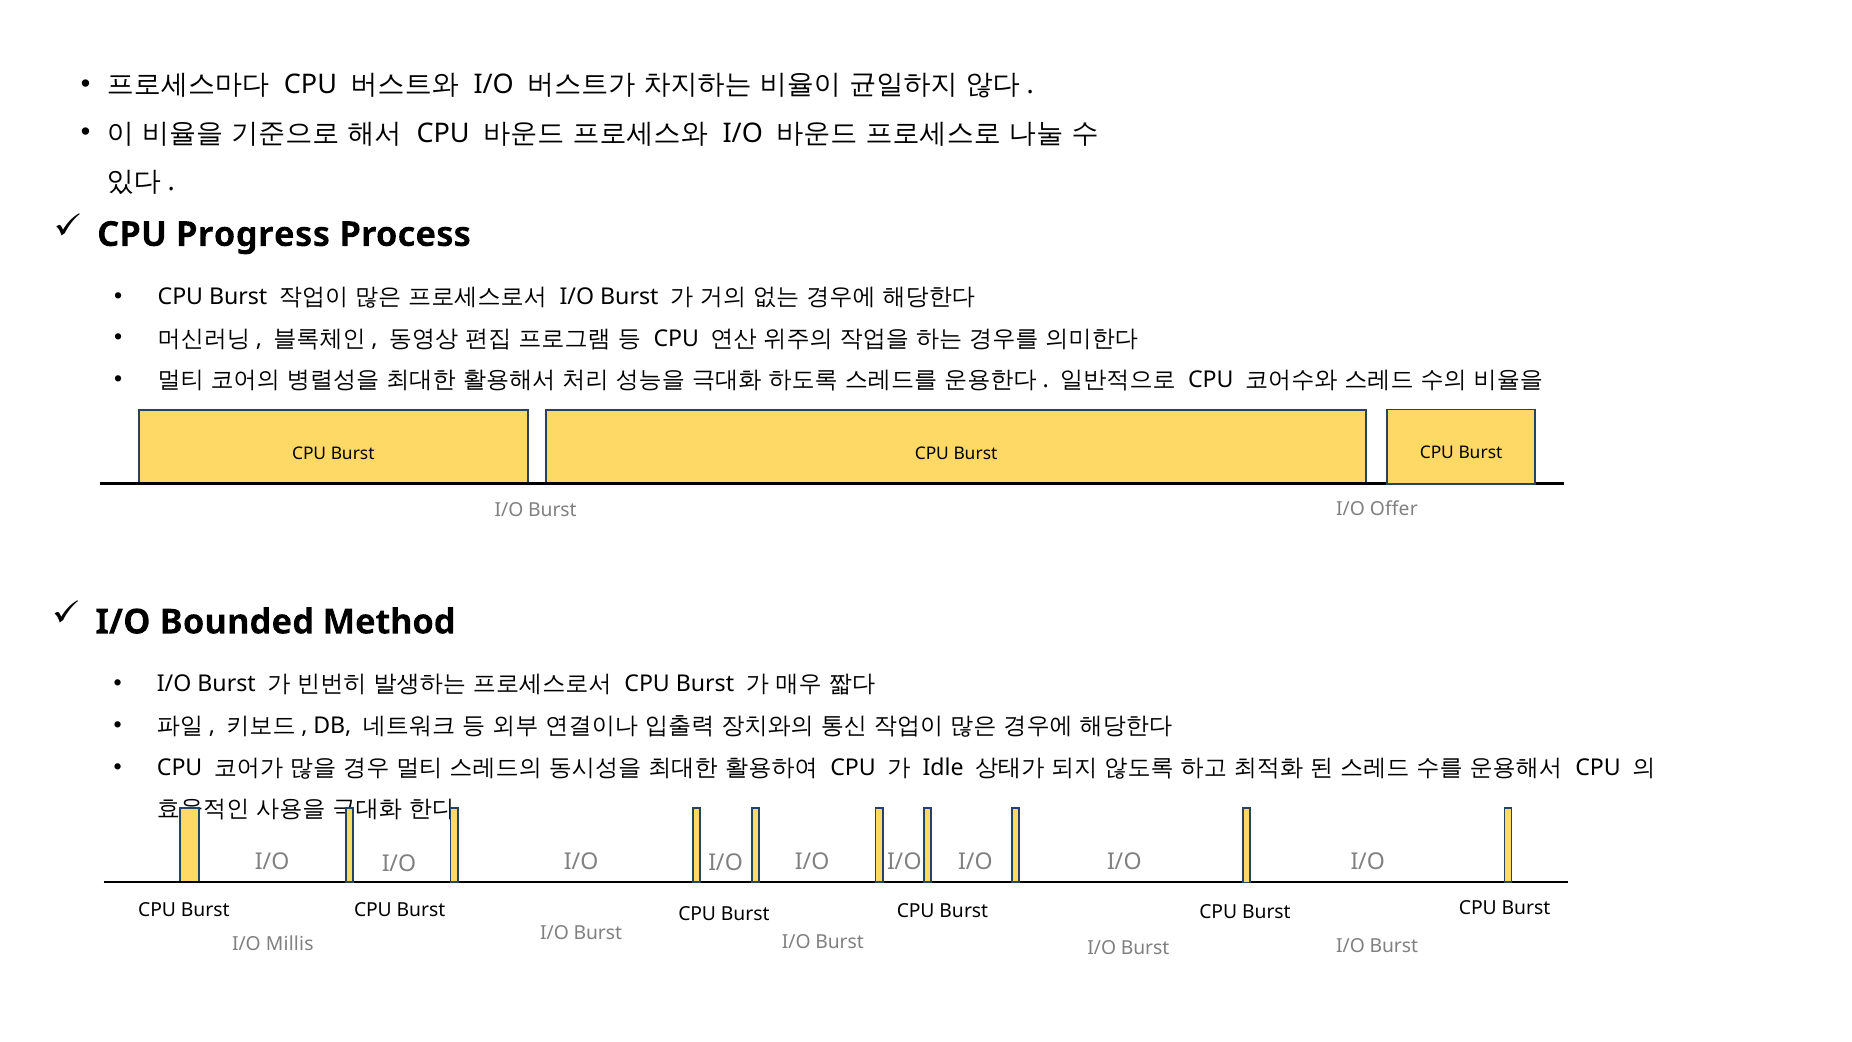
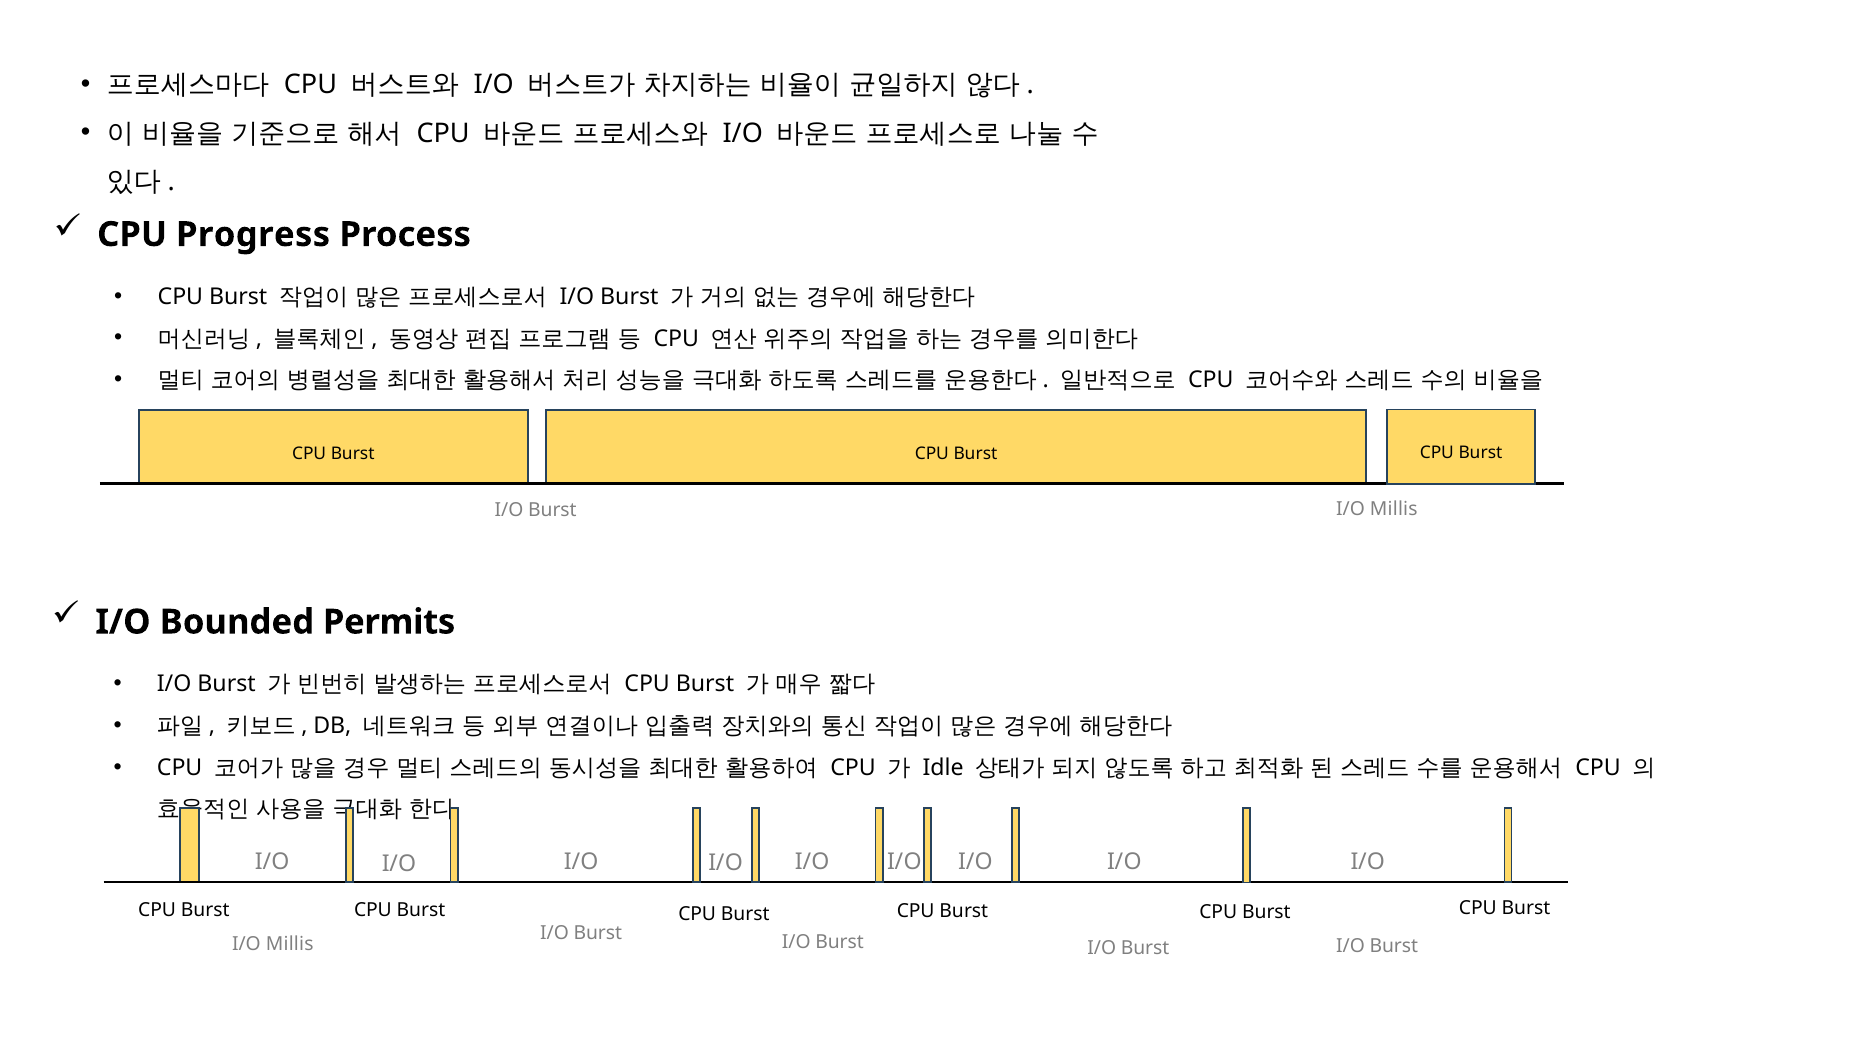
Offer: Offer -> Millis (1394, 509)
Method: Method -> Permits (389, 622)
